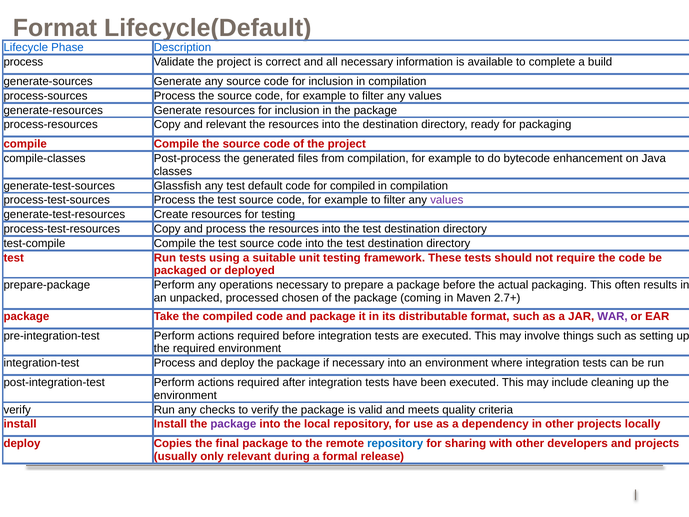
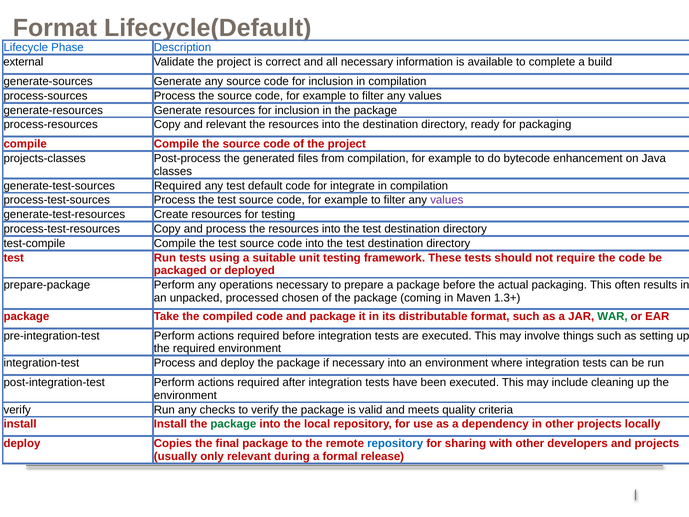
process: process -> external (23, 62)
compile-classes: compile-classes -> projects-classes (45, 158)
generate-test-sources Glassfish: Glassfish -> Required (178, 186)
for compiled: compiled -> integrate (353, 186)
2.7+: 2.7+ -> 1.3+ (507, 298)
WAR colour: purple -> green (612, 316)
package colour: purple -> green (233, 424)
